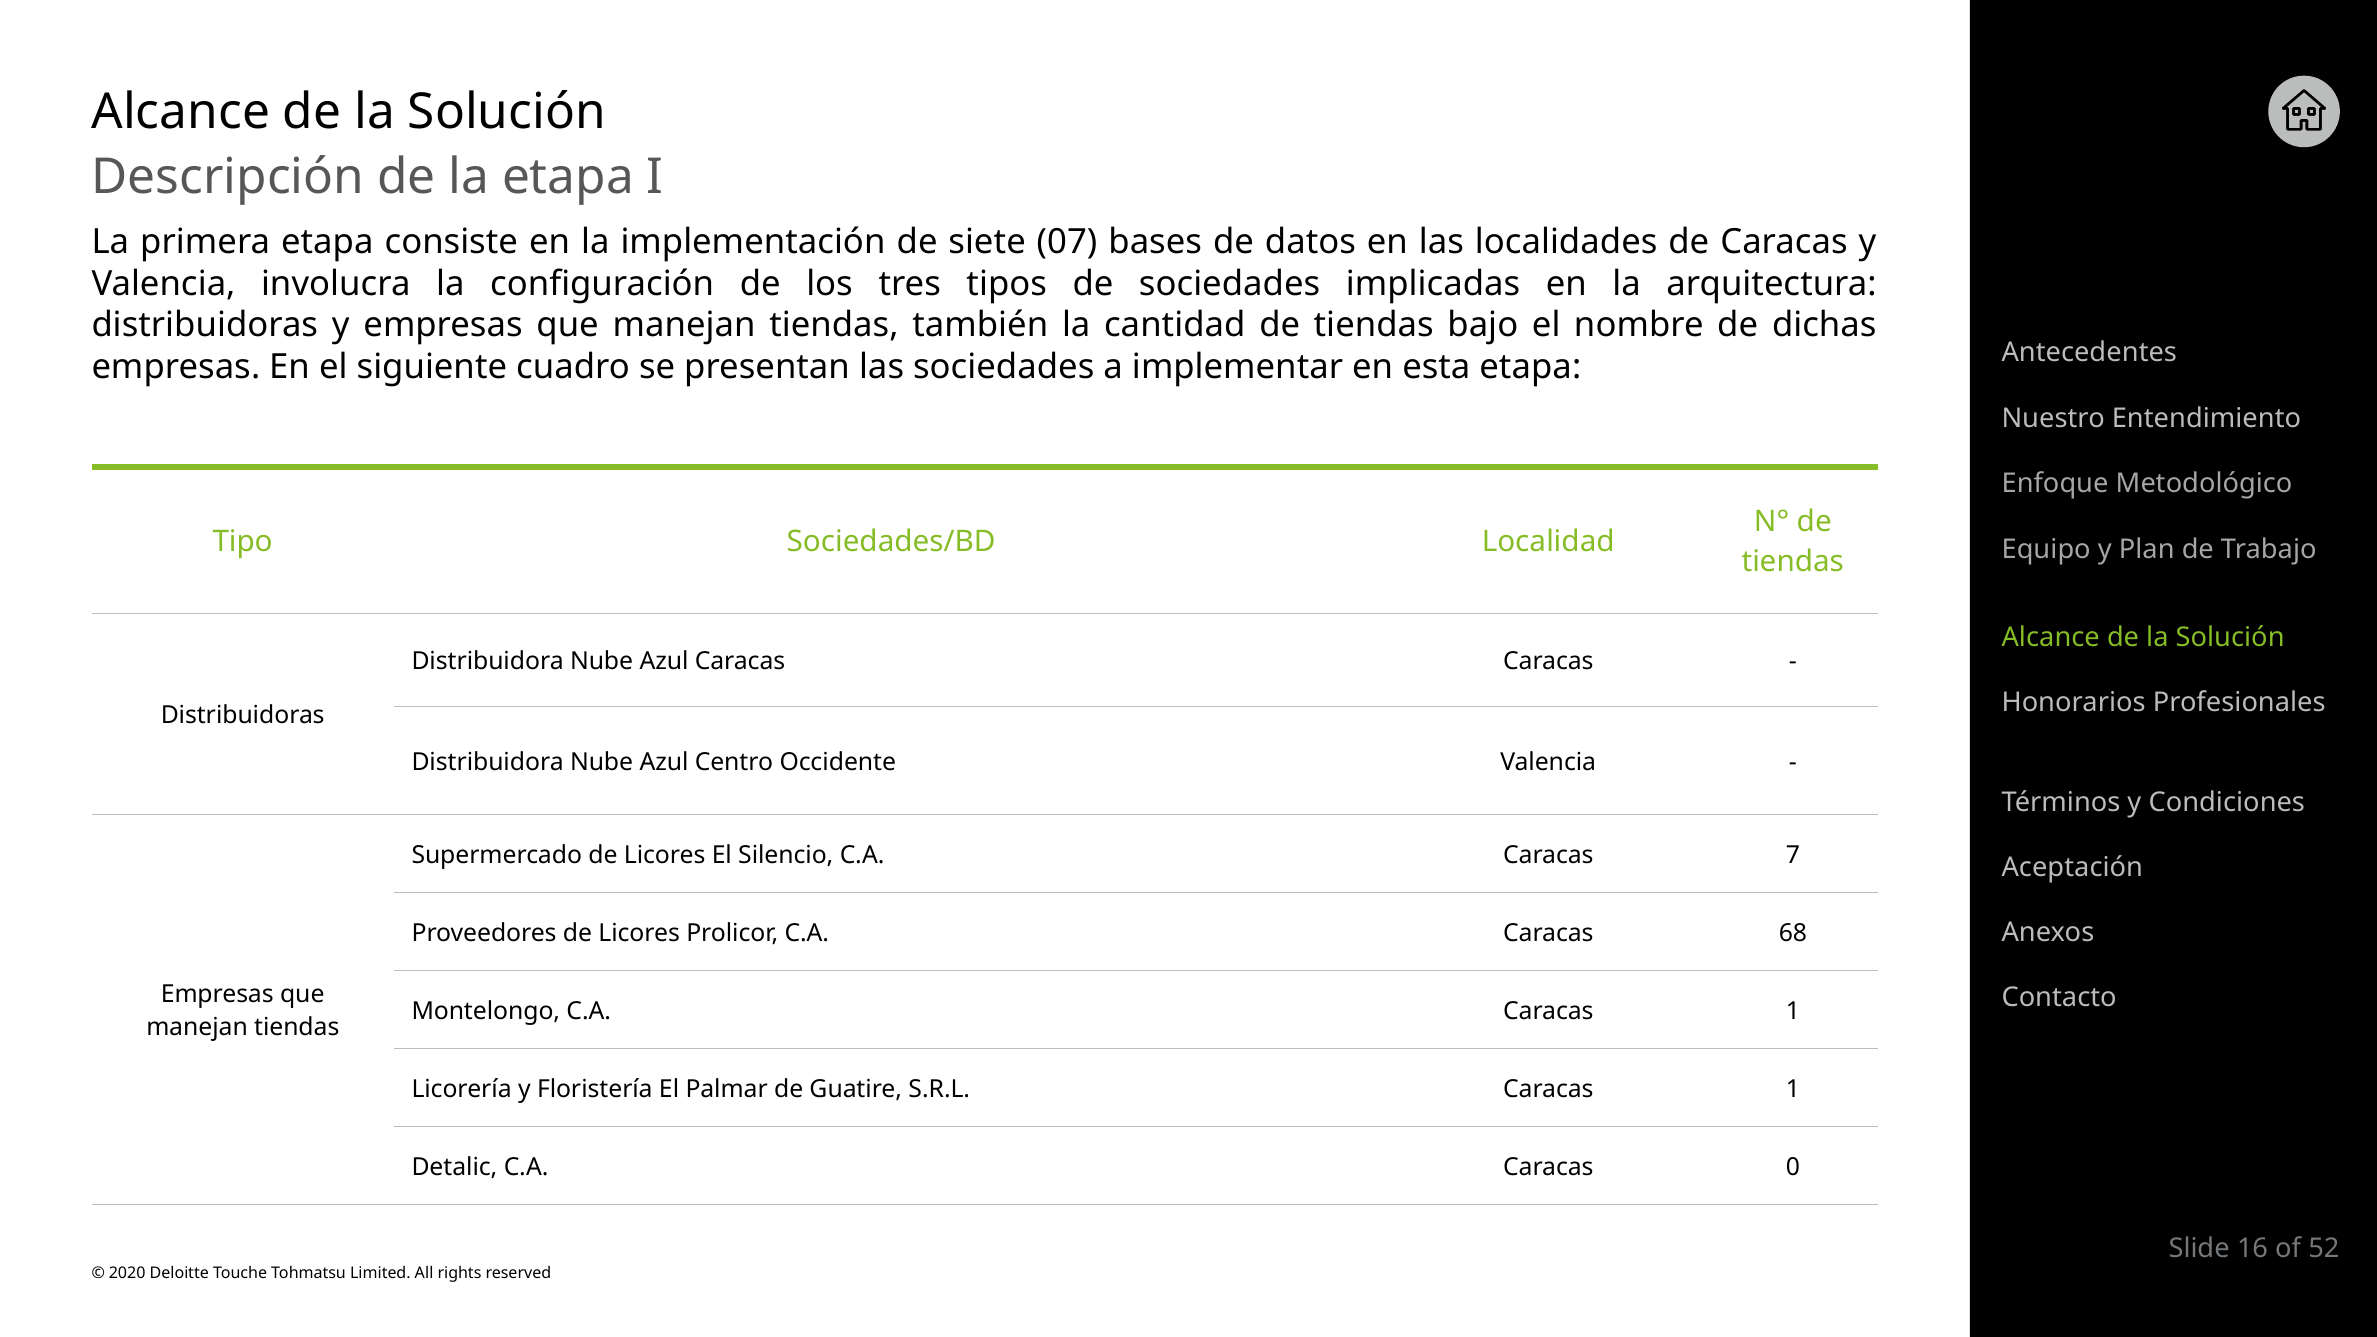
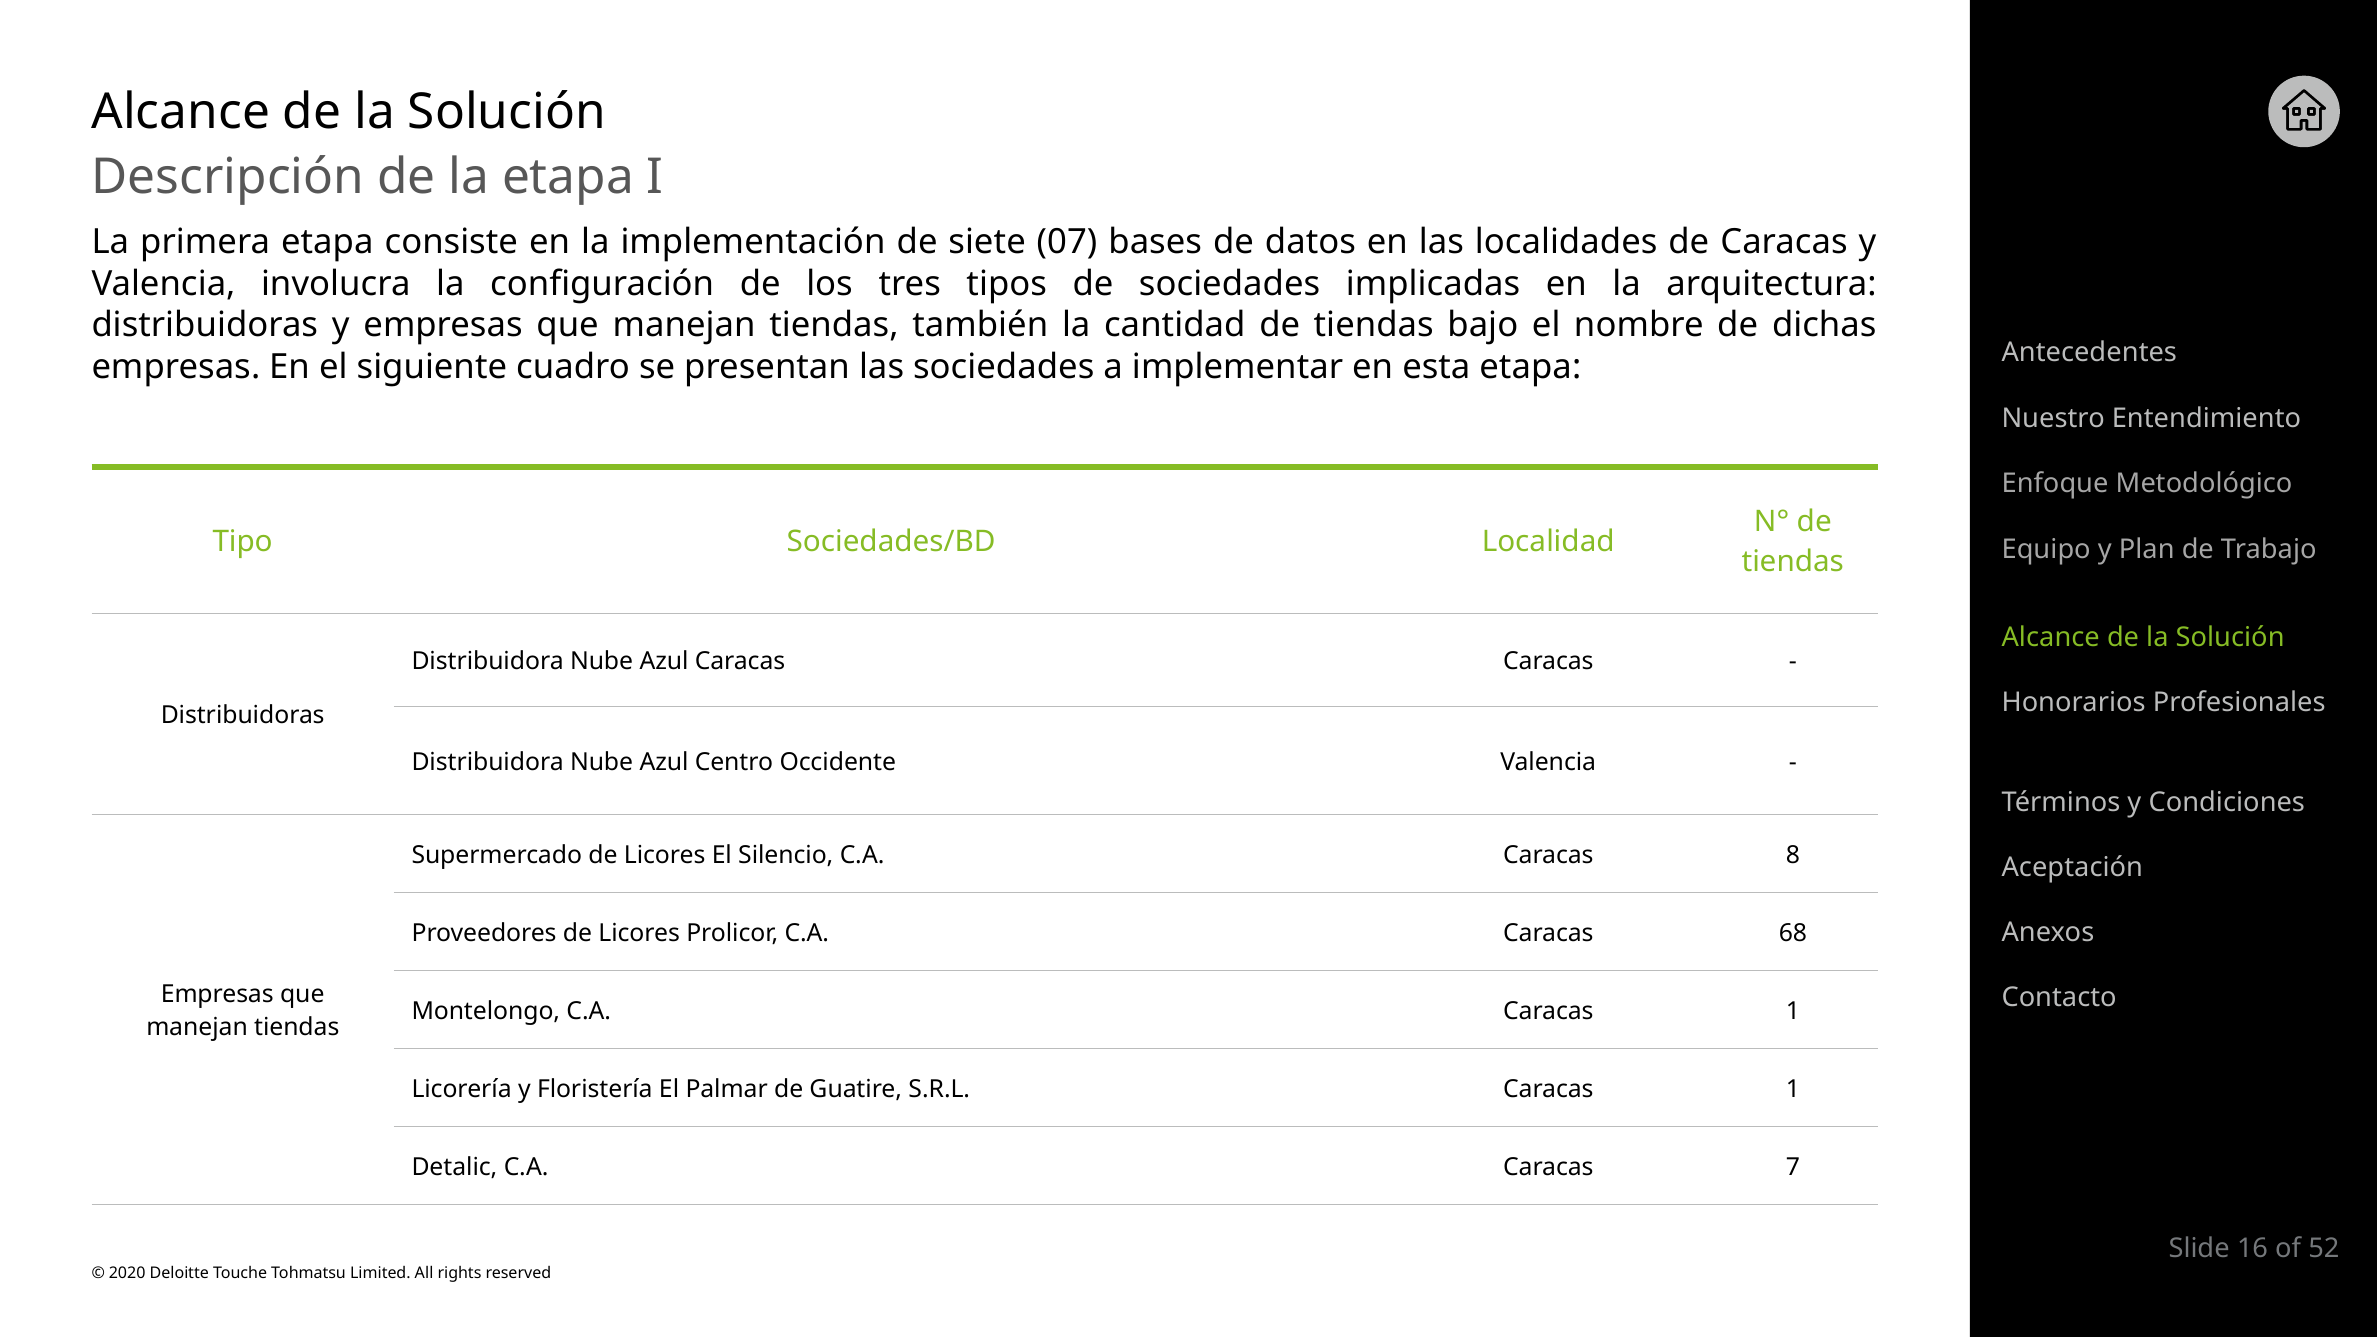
7: 7 -> 8 (1793, 855)
0: 0 -> 7 (1793, 1167)
